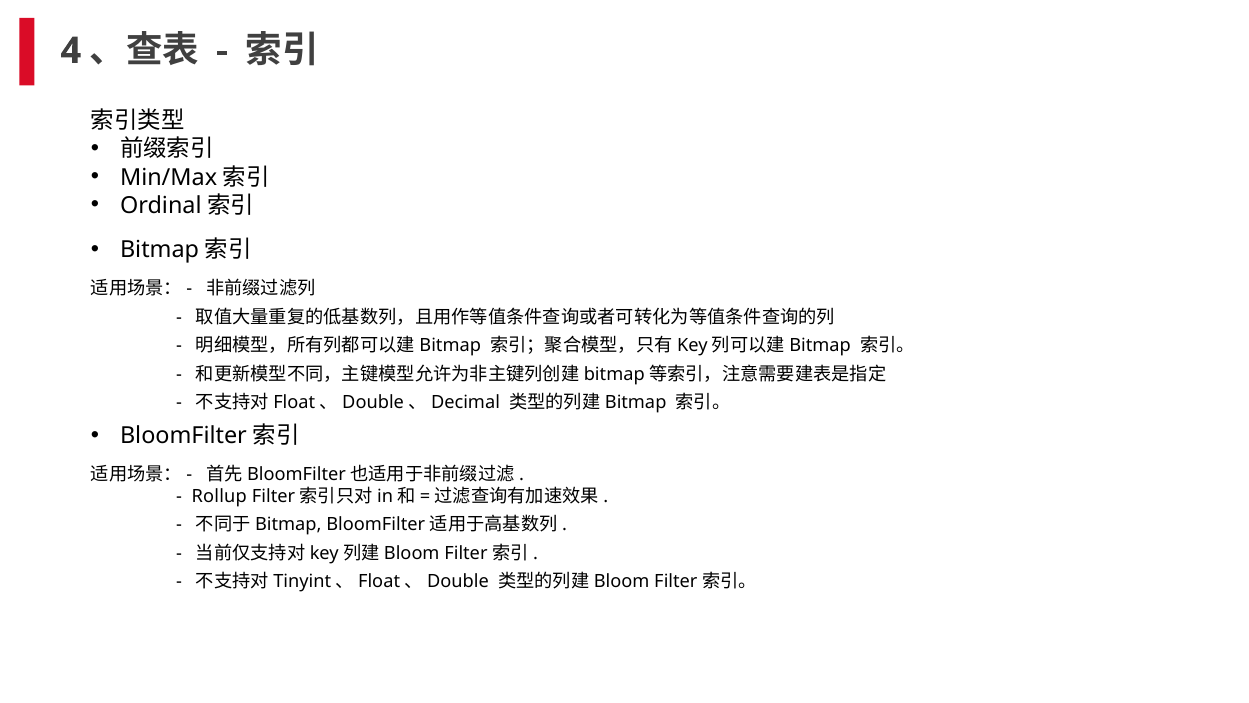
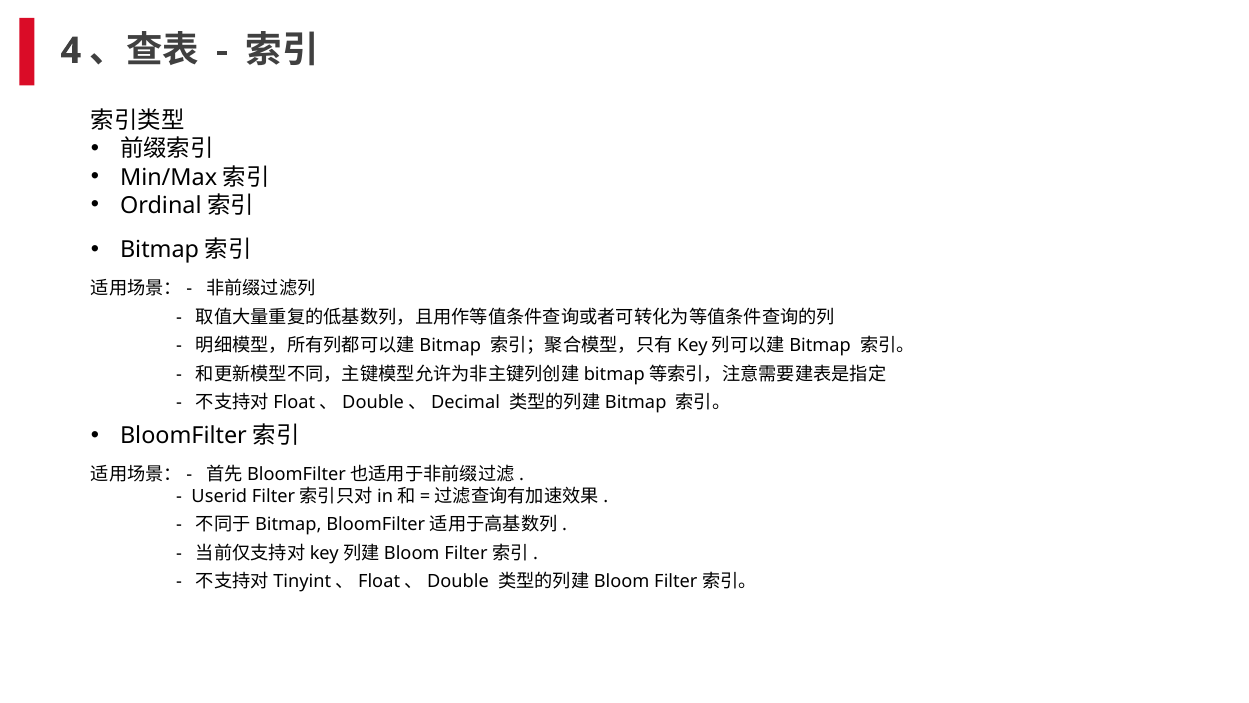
Rollup: Rollup -> Userid (219, 496)
